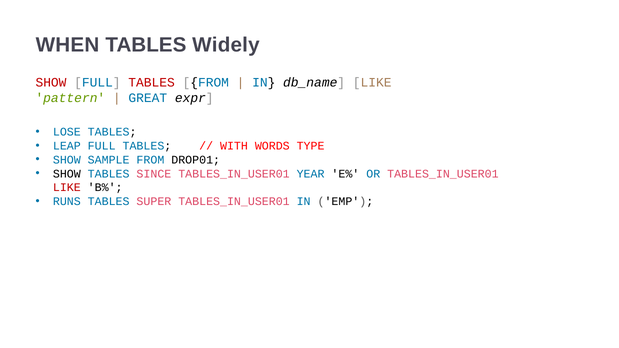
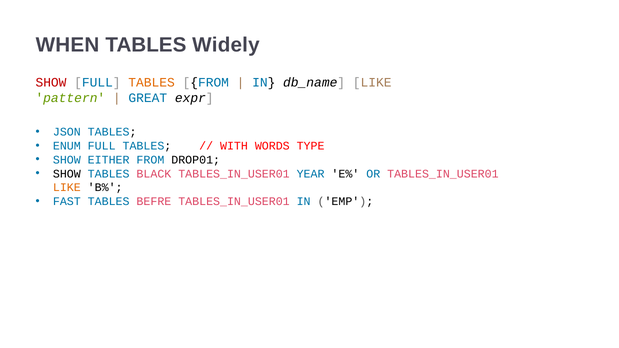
TABLES colour: red -> orange (152, 83)
LOSE: LOSE -> JSON (67, 132)
LEAP: LEAP -> ENUM (67, 146)
SAMPLE: SAMPLE -> EITHER (109, 160)
SINCE: SINCE -> BLACK (154, 174)
LIKE colour: red -> orange (67, 188)
RUNS: RUNS -> FAST (67, 202)
SUPER: SUPER -> BEFRE (154, 202)
